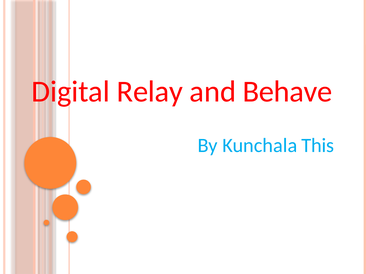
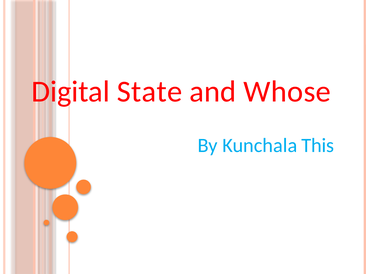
Relay: Relay -> State (150, 92)
Behave: Behave -> Whose (287, 92)
